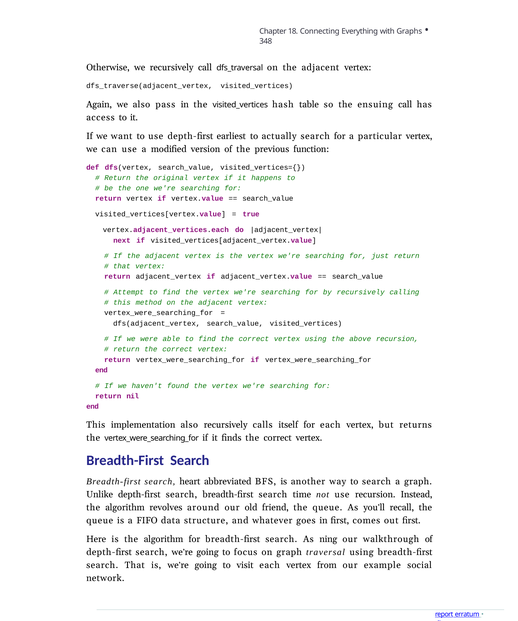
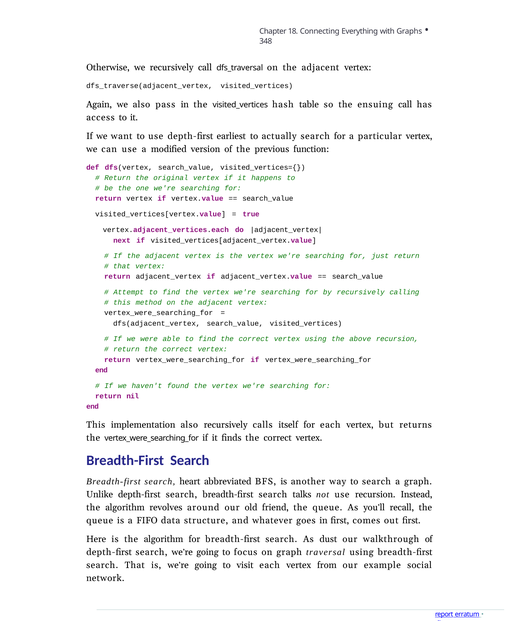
time: time -> talks (302, 495)
ning: ning -> dust (328, 540)
